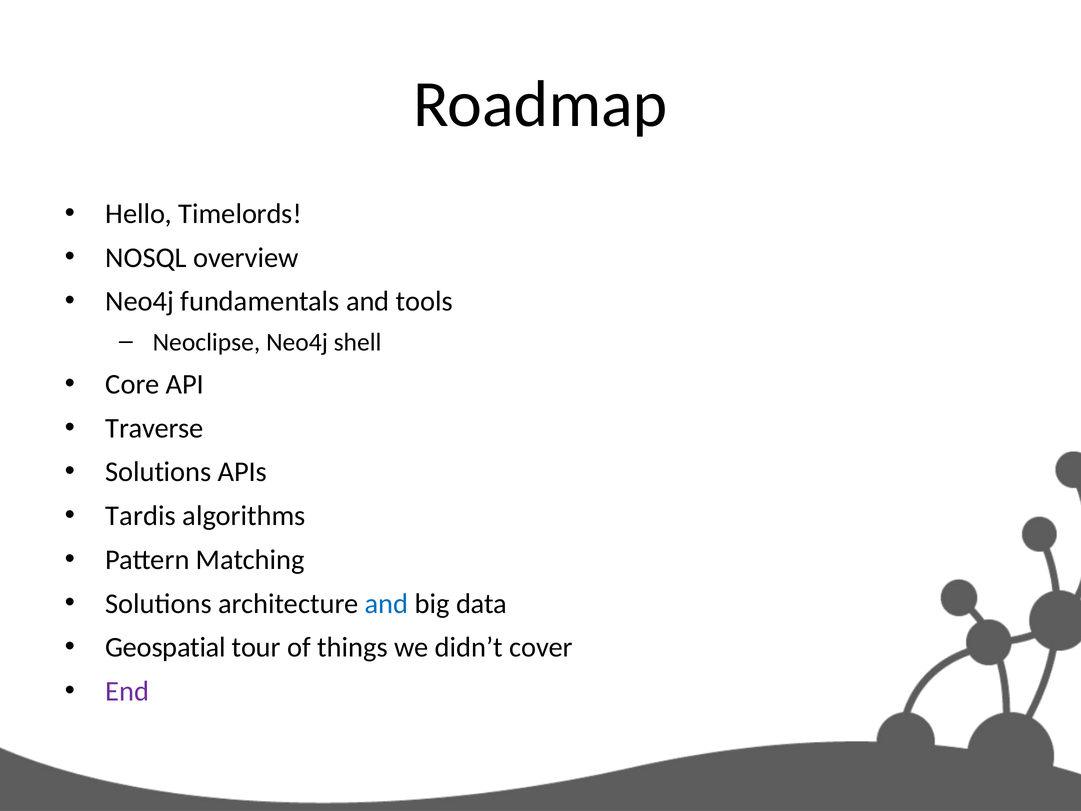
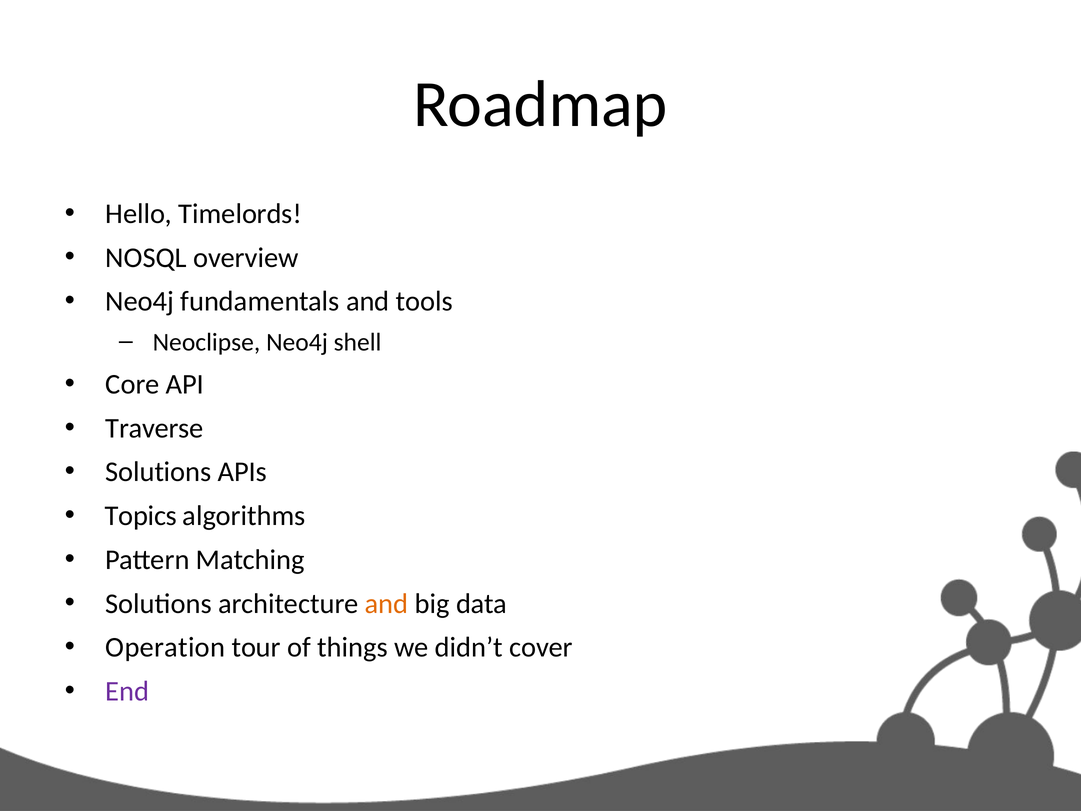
Tardis: Tardis -> Topics (141, 516)
and colour: blue -> orange (387, 603)
Geospatial: Geospatial -> Operation (165, 647)
